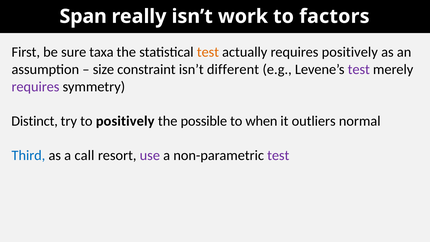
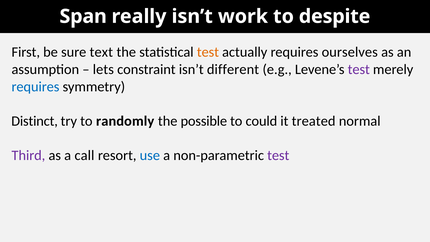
factors: factors -> despite (335, 16)
taxa: taxa -> text (101, 52)
requires positively: positively -> ourselves (350, 52)
size: size -> lets (103, 69)
requires colour: purple -> blue (35, 87)
to positively: positively -> randomly (125, 121)
when: when -> could (261, 121)
outliers: outliers -> treated (314, 121)
Third colour: blue -> purple (28, 155)
use colour: purple -> blue (150, 155)
